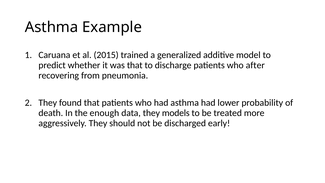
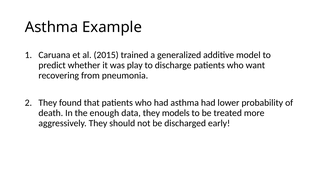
was that: that -> play (135, 65)
after: after -> want (255, 65)
